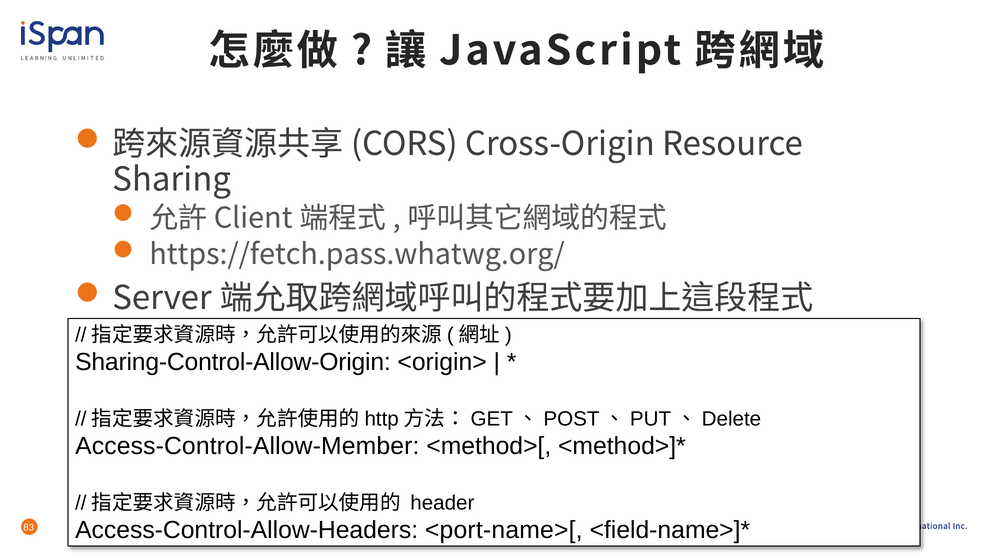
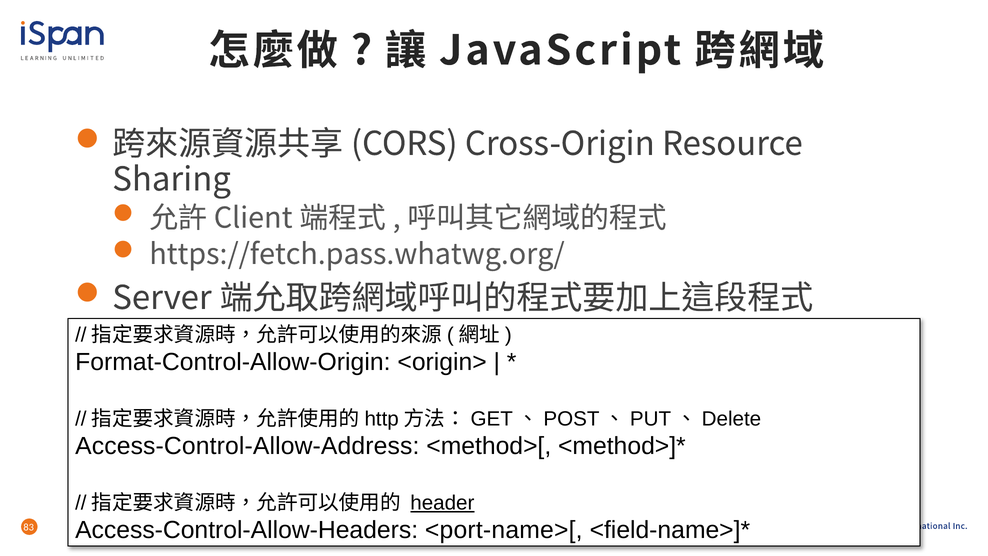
Sharing-Control-Allow-Origin: Sharing-Control-Allow-Origin -> Format-Control-Allow-Origin (233, 362)
Access-Control-Allow-Member: Access-Control-Allow-Member -> Access-Control-Allow-Address (247, 446)
header underline: none -> present (442, 503)
